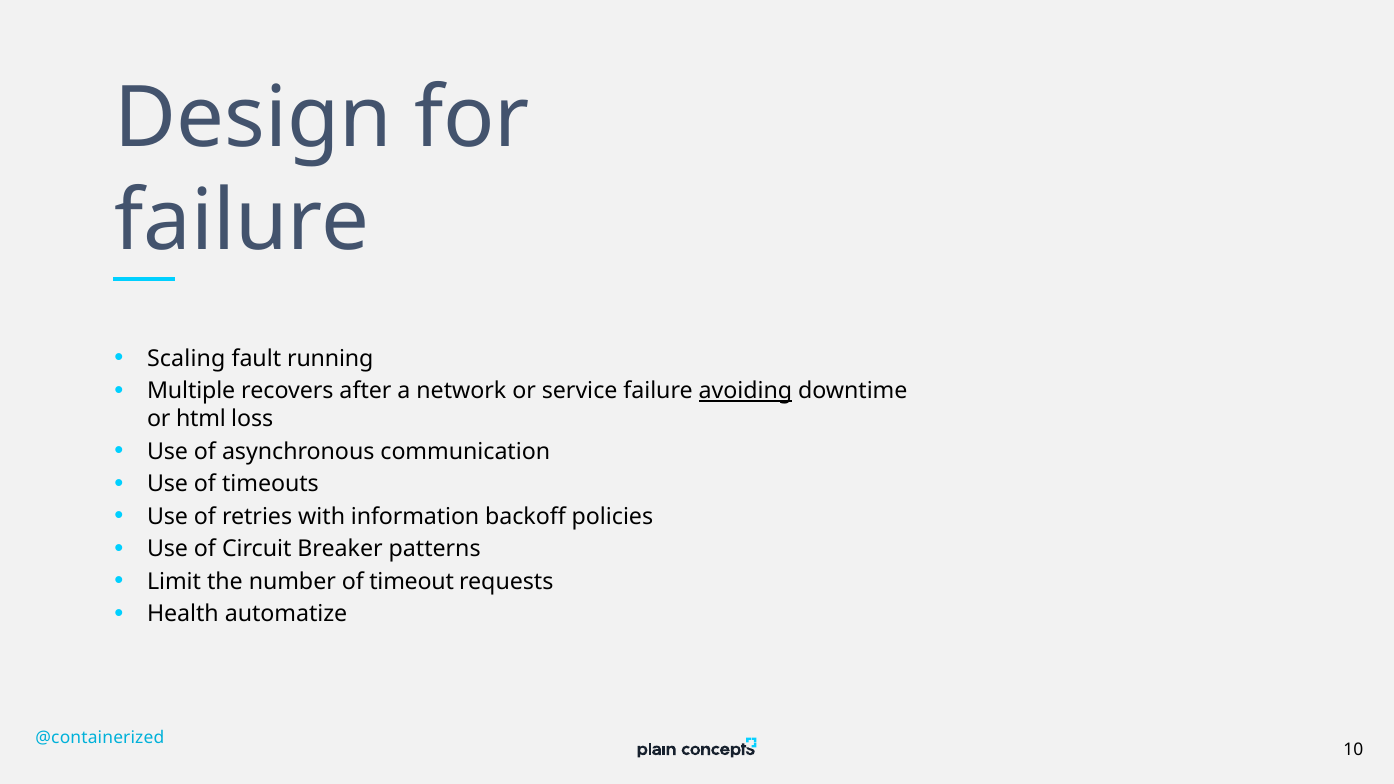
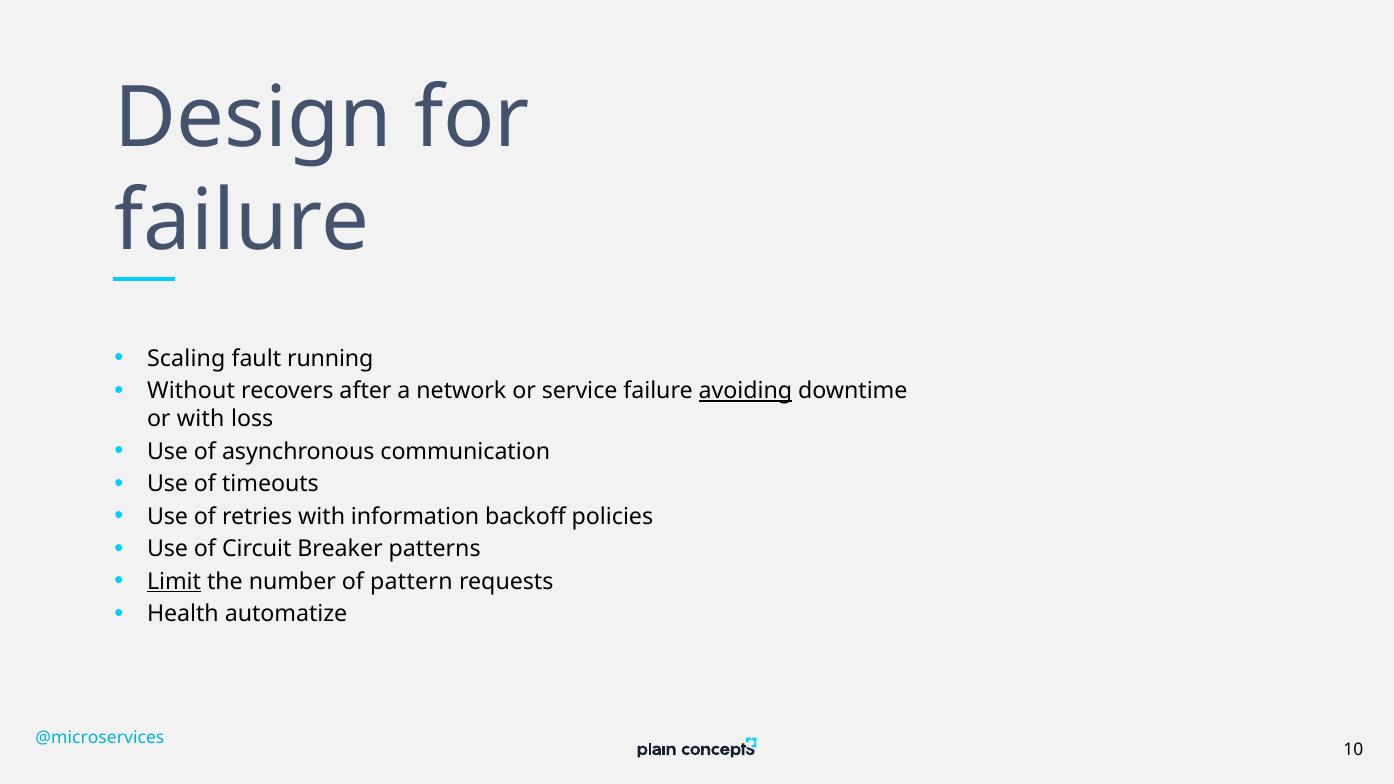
Multiple: Multiple -> Without (191, 391)
or html: html -> with (201, 419)
Limit underline: none -> present (174, 582)
timeout: timeout -> pattern (411, 582)
@containerized: @containerized -> @microservices (100, 738)
